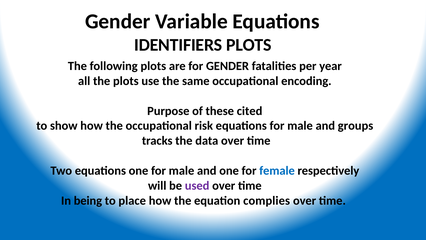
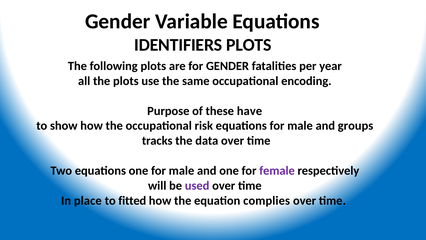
cited: cited -> have (250, 111)
female colour: blue -> purple (277, 170)
being: being -> place (88, 200)
place: place -> fitted (132, 200)
